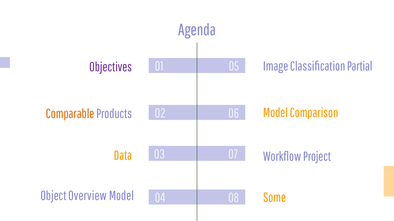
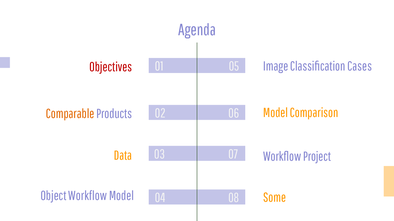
Objectives colour: purple -> red (111, 67)
Partial: Partial -> Cases (360, 66)
Object Overview: Overview -> Workflow (88, 196)
